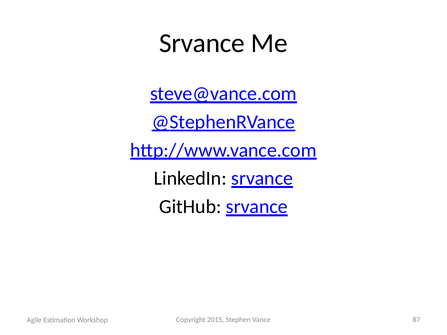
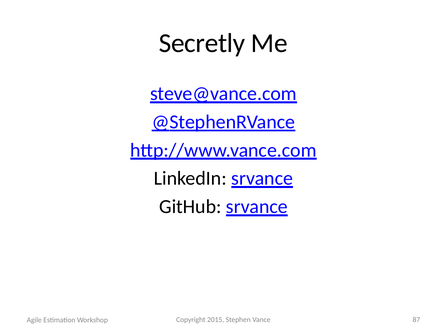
Srvance: Srvance -> Secretly (202, 43)
